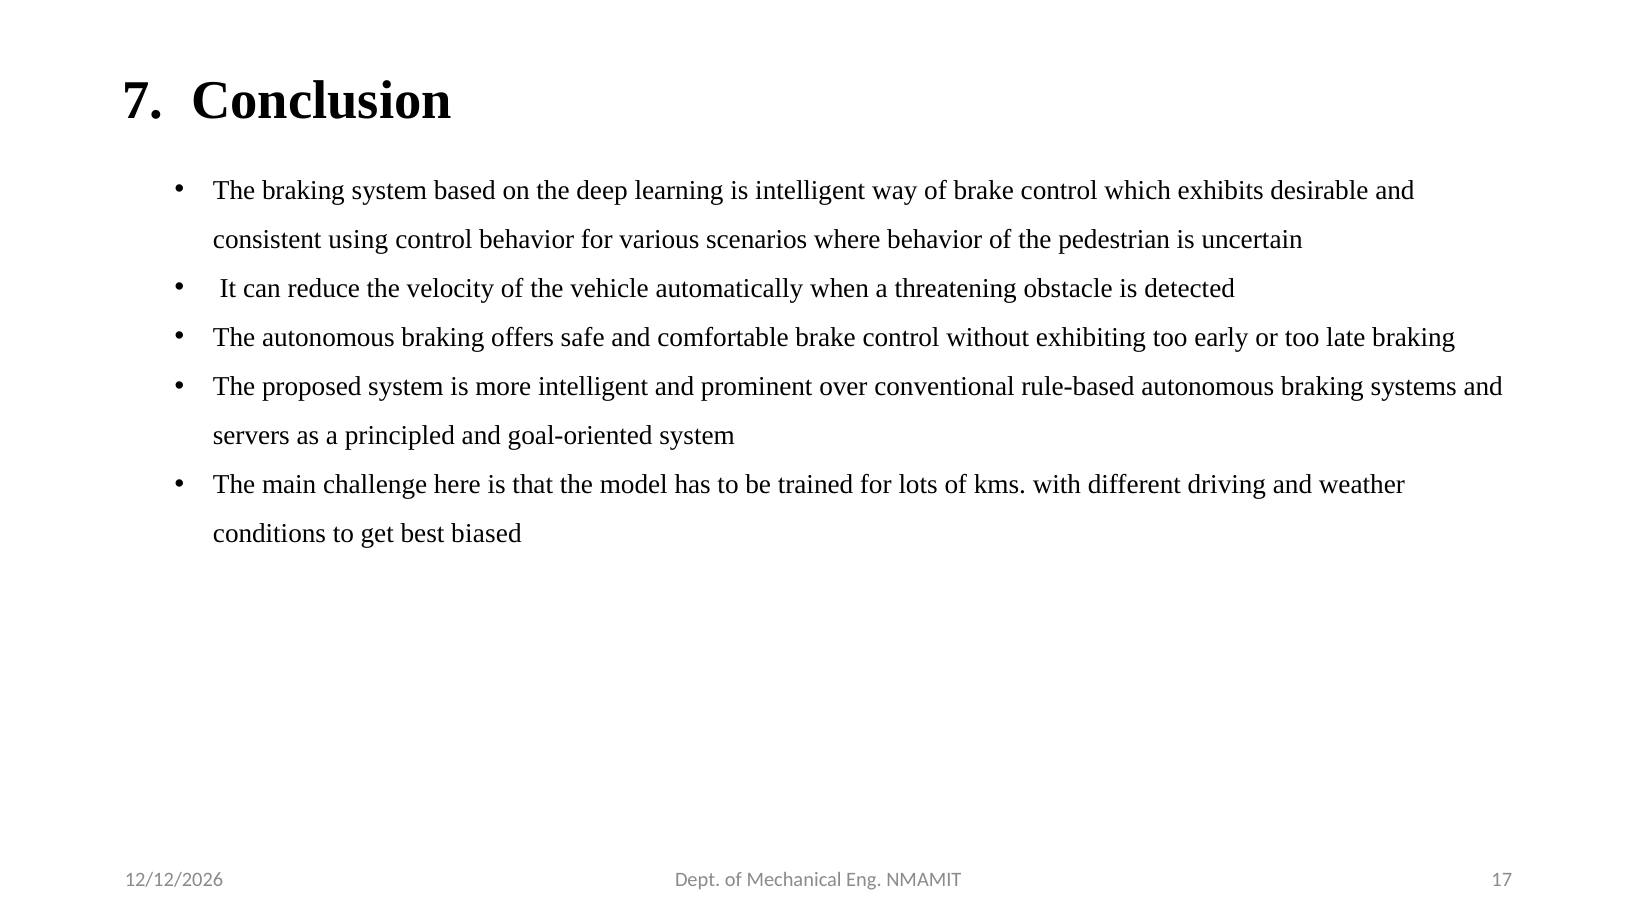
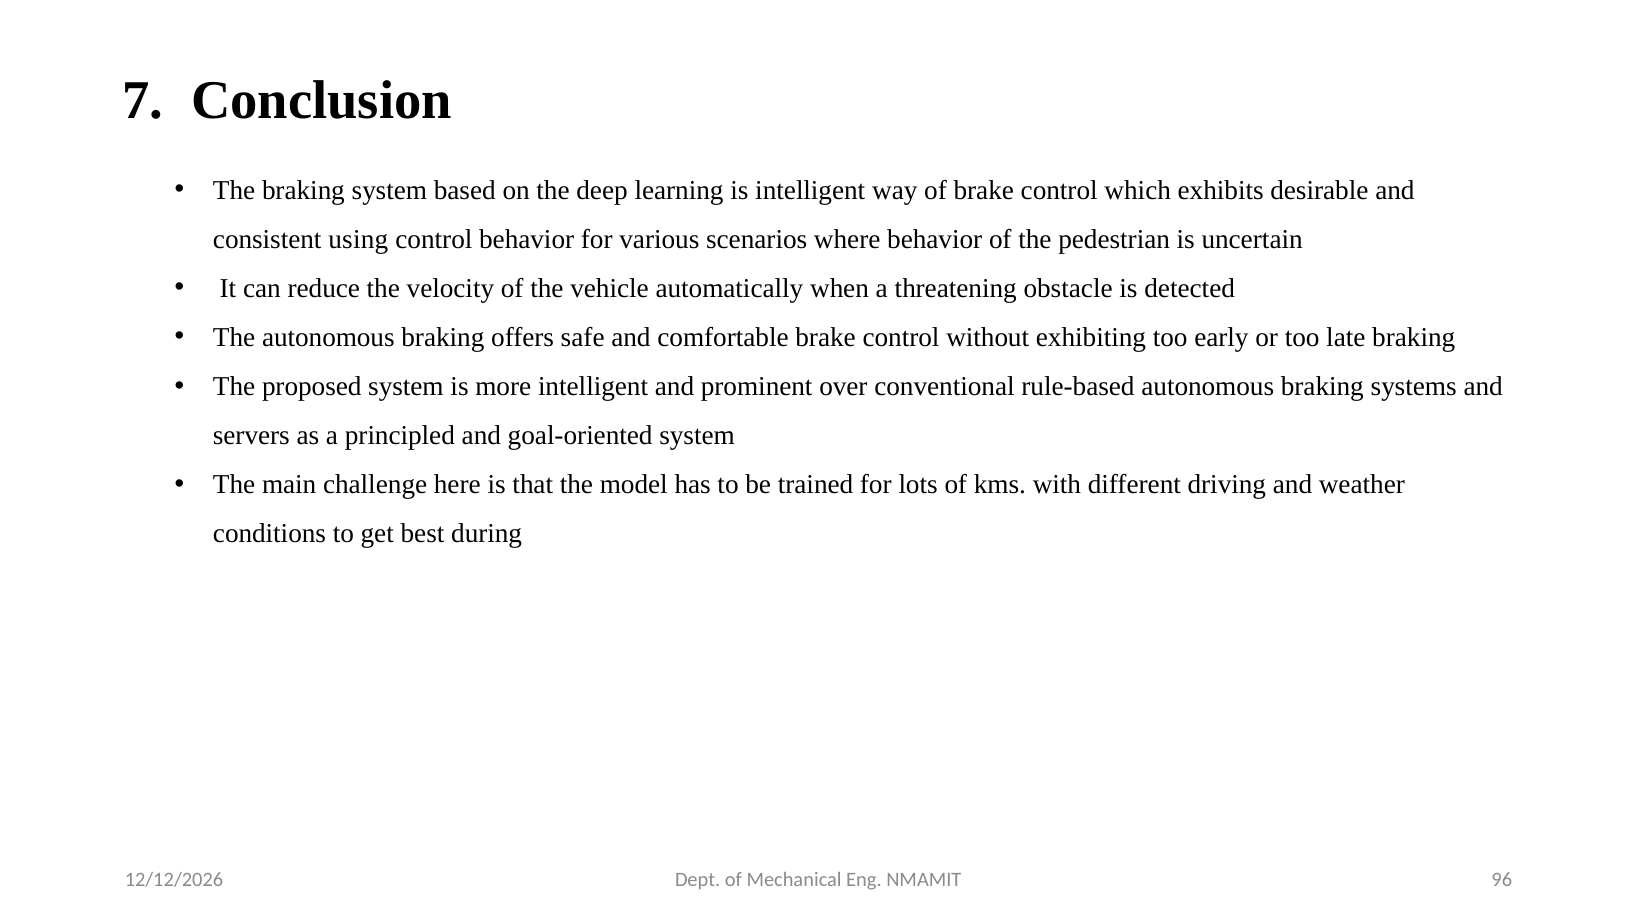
biased: biased -> during (487, 534)
17: 17 -> 96 (1502, 879)
